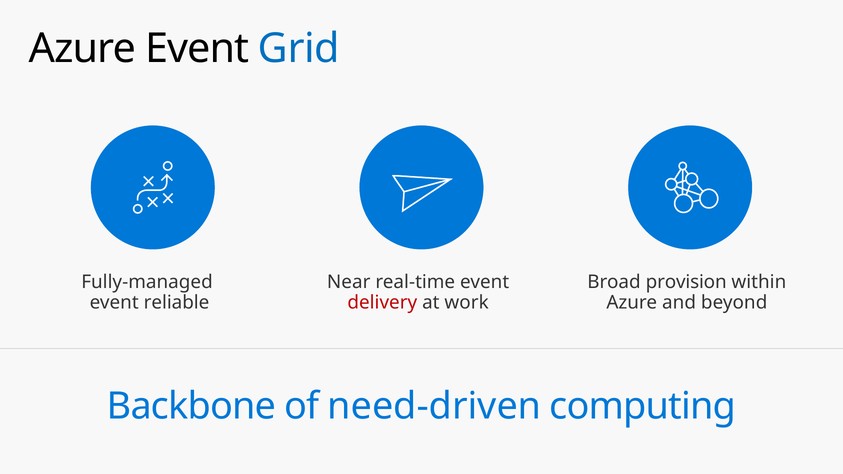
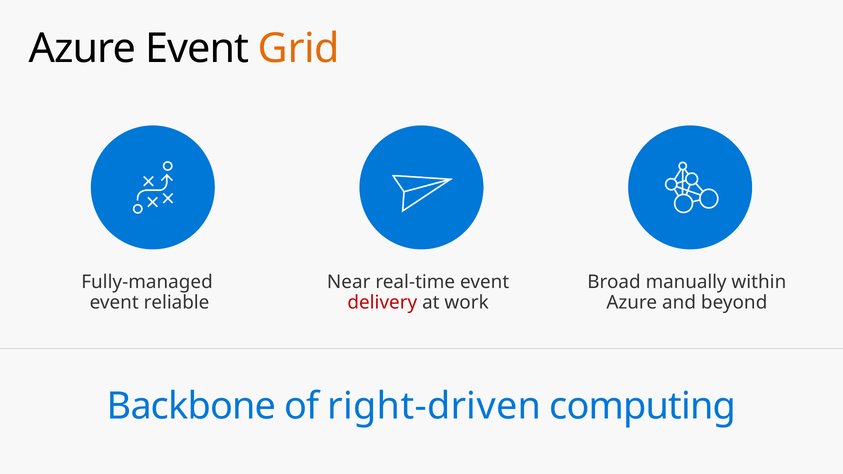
Grid colour: blue -> orange (299, 48)
provision: provision -> manually (686, 282)
need-driven: need-driven -> right-driven (434, 406)
